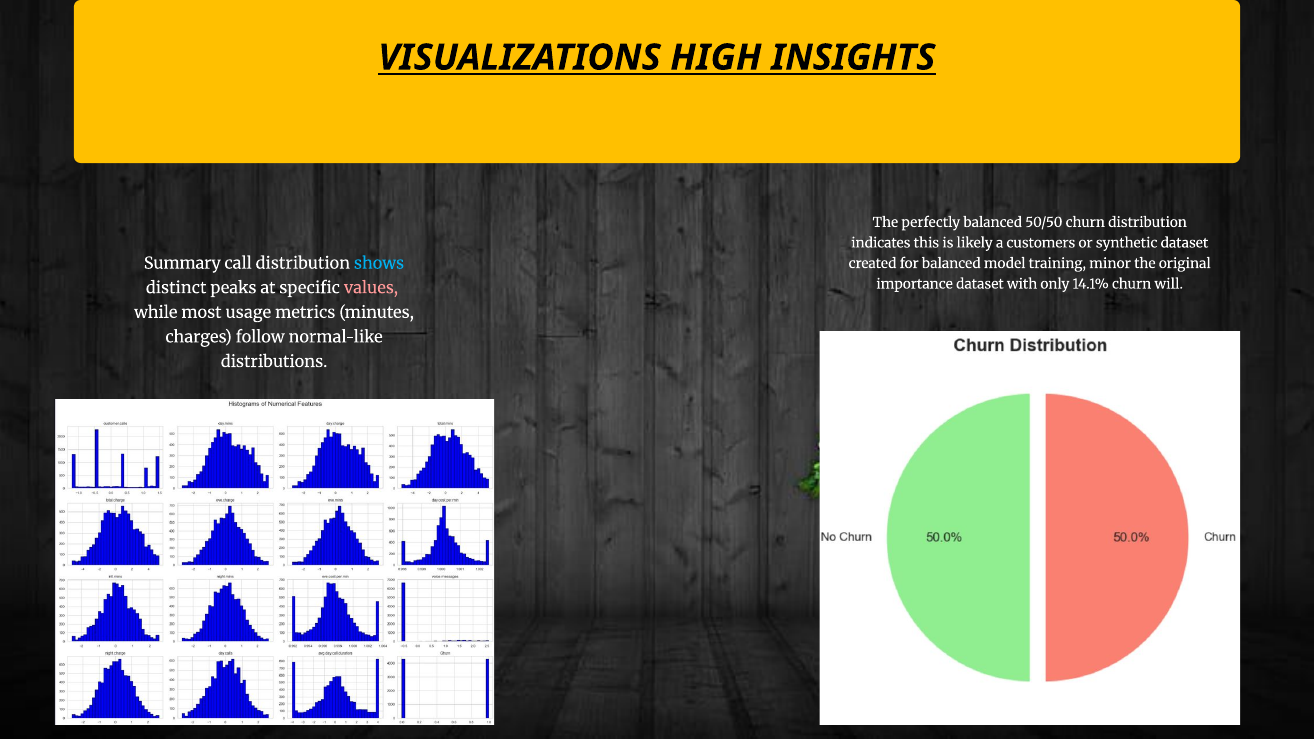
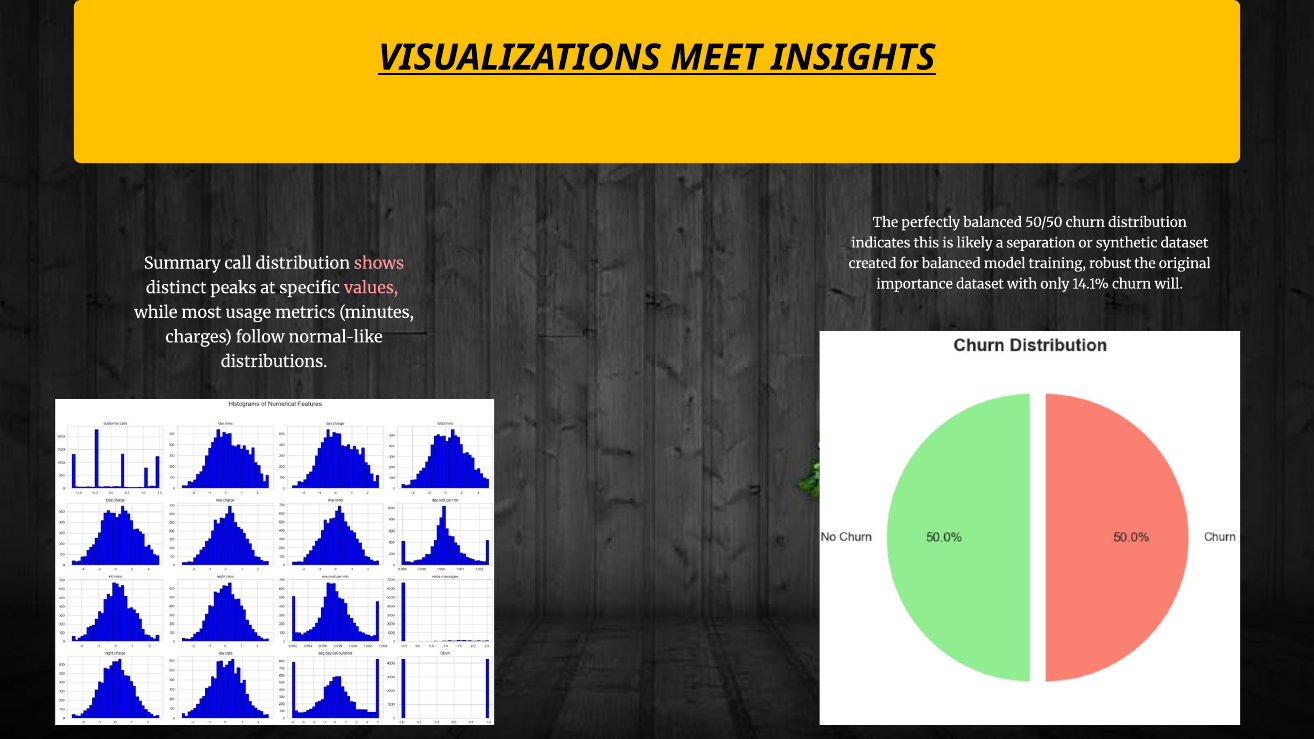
HIGH: HIGH -> MEET (716, 58)
customers: customers -> separation (1041, 243)
shows colour: light blue -> pink (379, 263)
minor: minor -> robust (1110, 264)
